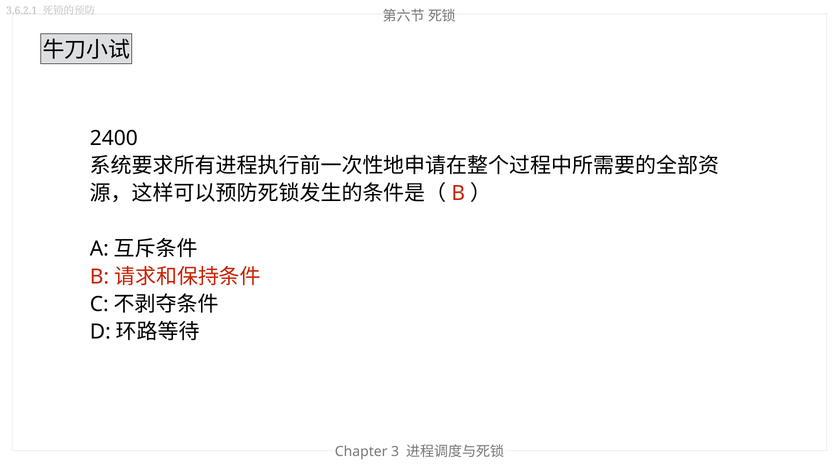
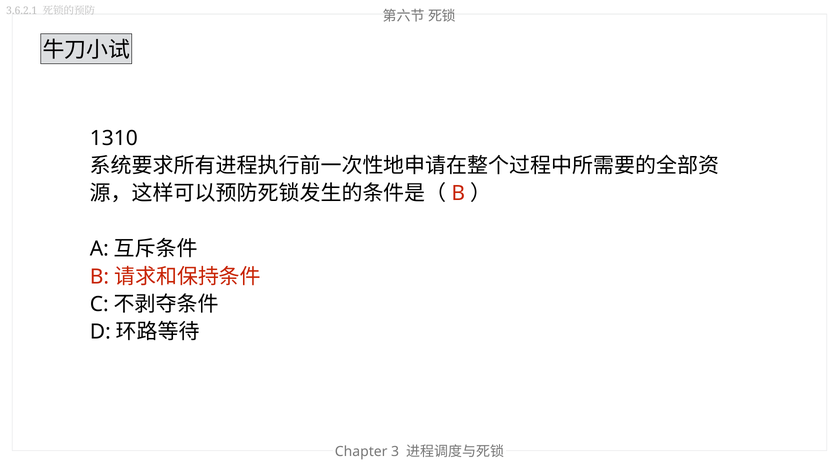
2400: 2400 -> 1310 (114, 138)
